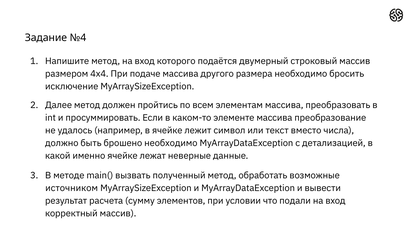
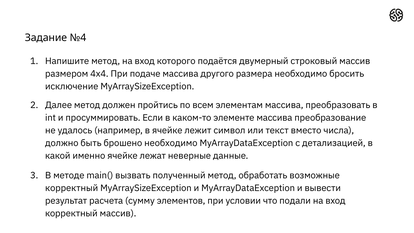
источником: источником -> корректный (72, 188)
